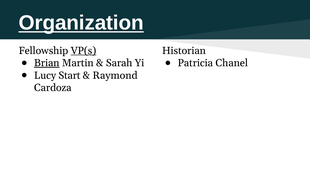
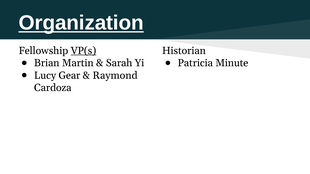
Brian underline: present -> none (47, 63)
Chanel: Chanel -> Minute (232, 63)
Start: Start -> Gear (69, 76)
